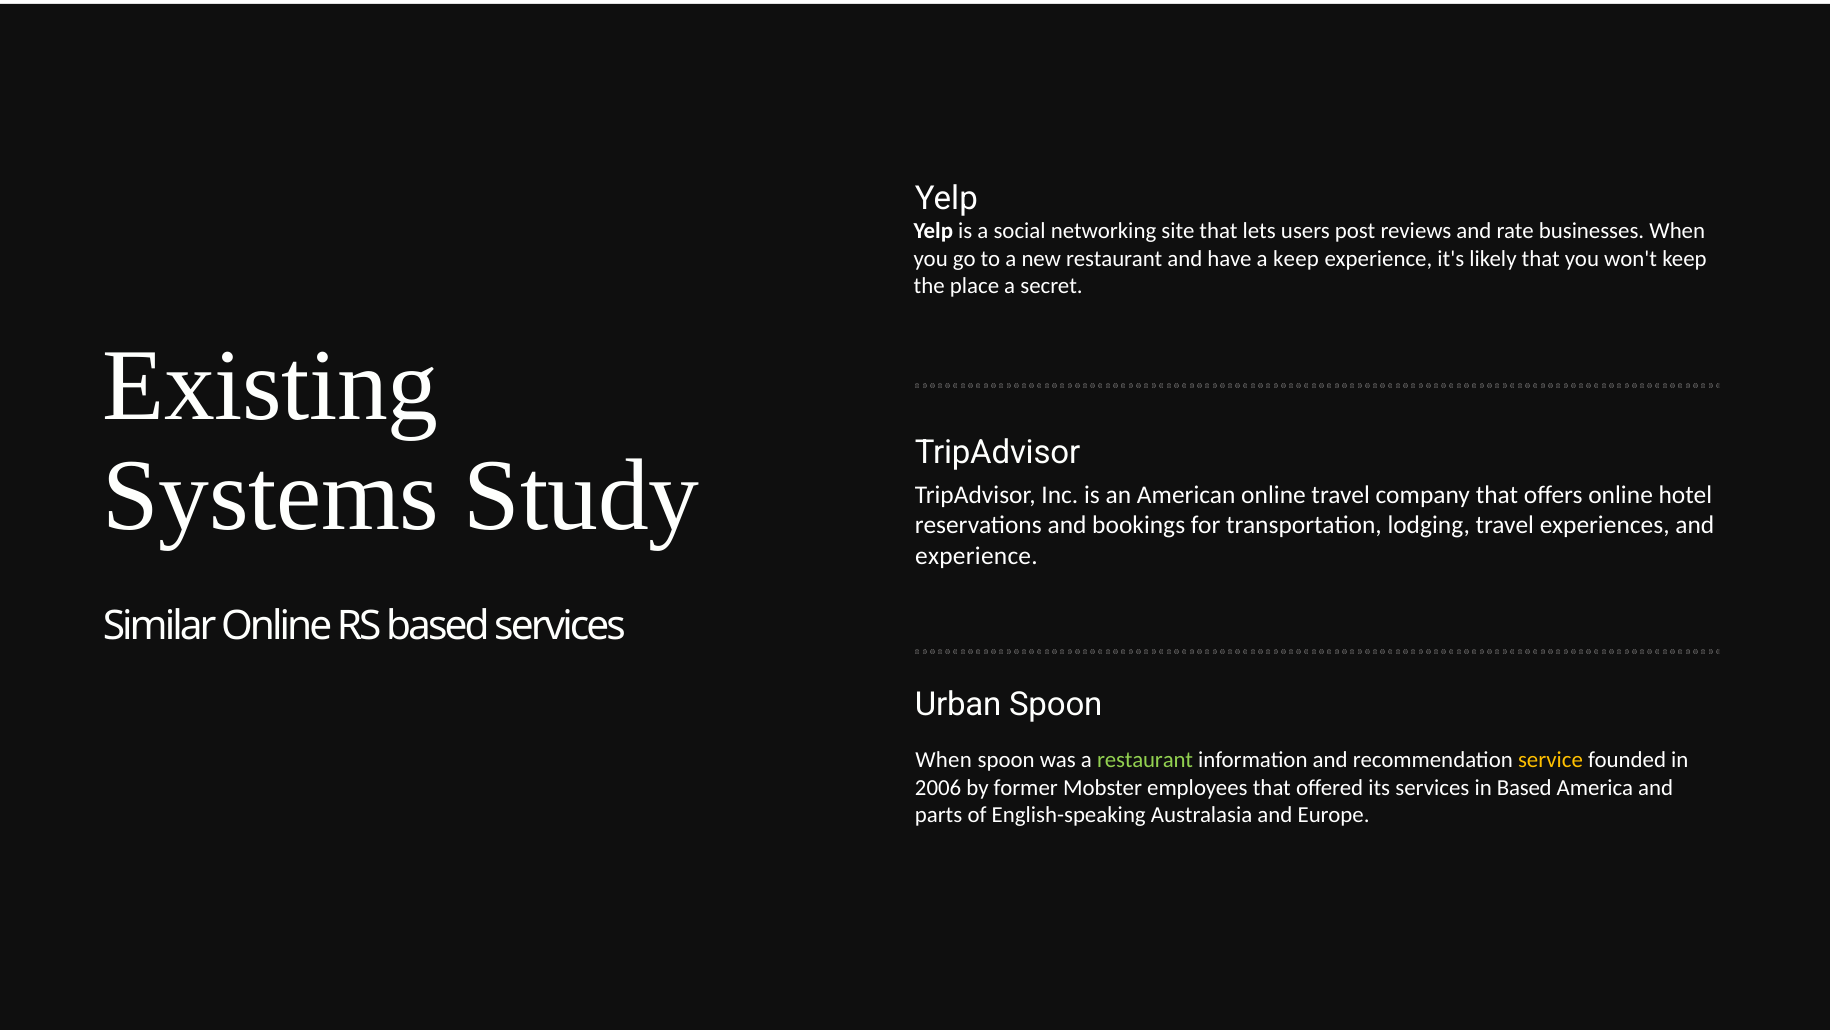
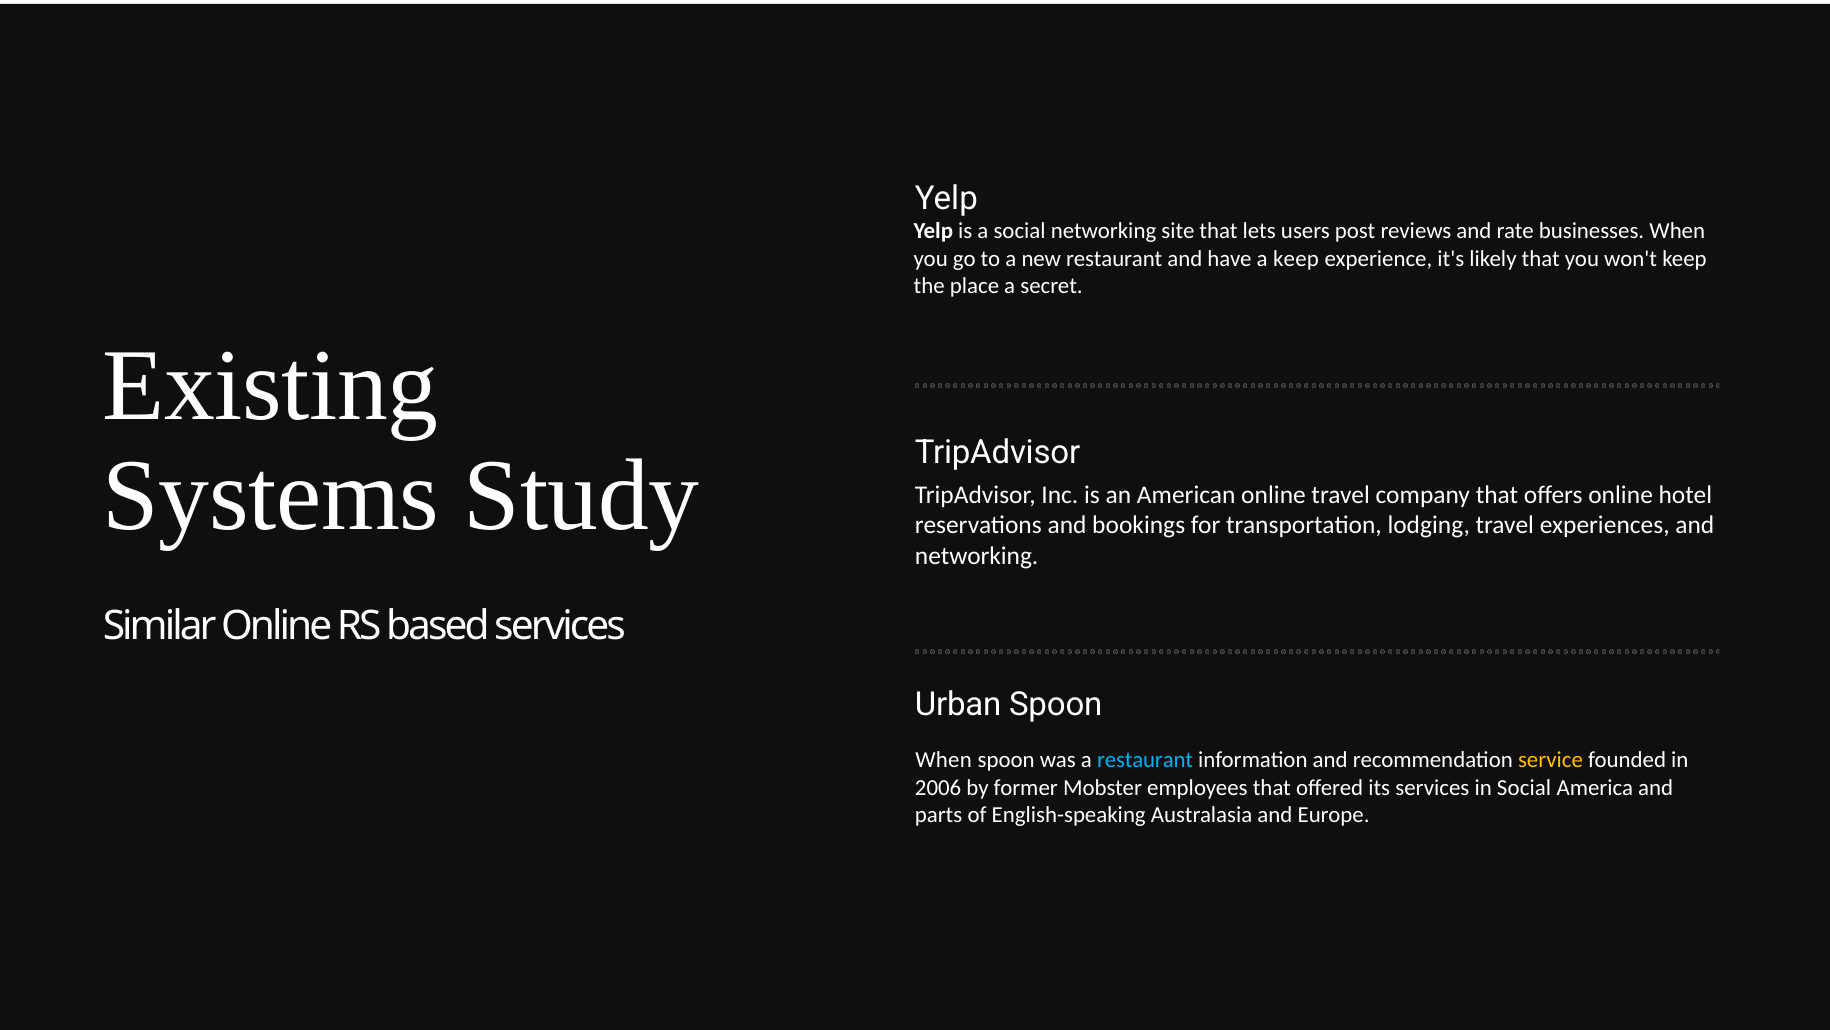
experience: experience -> networking (977, 555)
restaurant colour: light green -> light blue (1145, 760)
in Based: Based -> Social (1524, 787)
